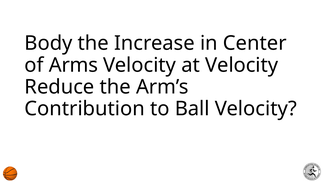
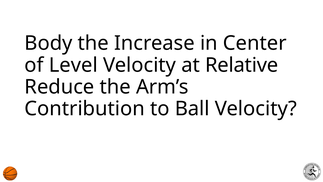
Arms: Arms -> Level (73, 65)
at Velocity: Velocity -> Relative (242, 65)
